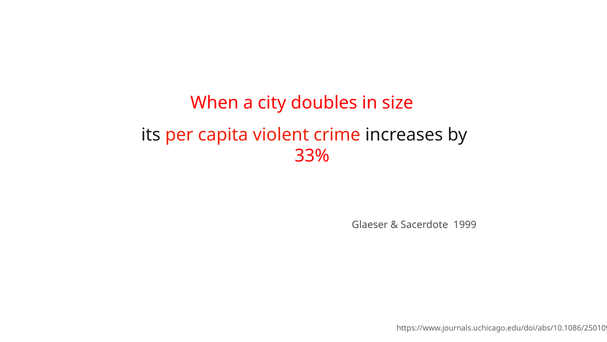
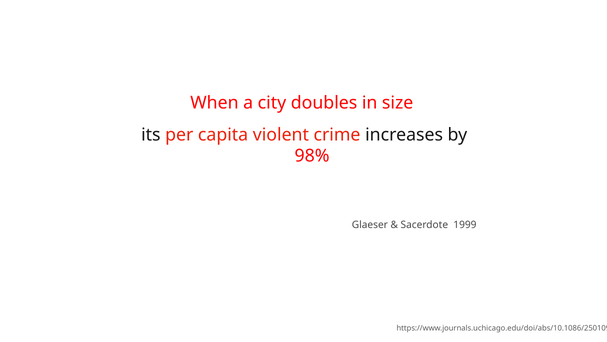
33%: 33% -> 98% (312, 156)
